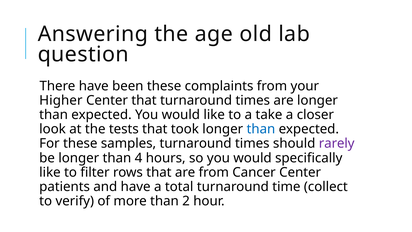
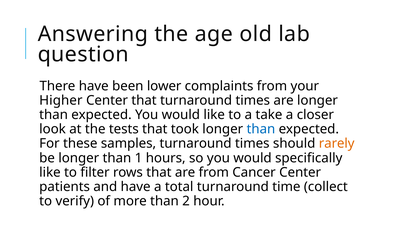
been these: these -> lower (164, 86)
rarely colour: purple -> orange (337, 143)
4: 4 -> 1 (139, 158)
